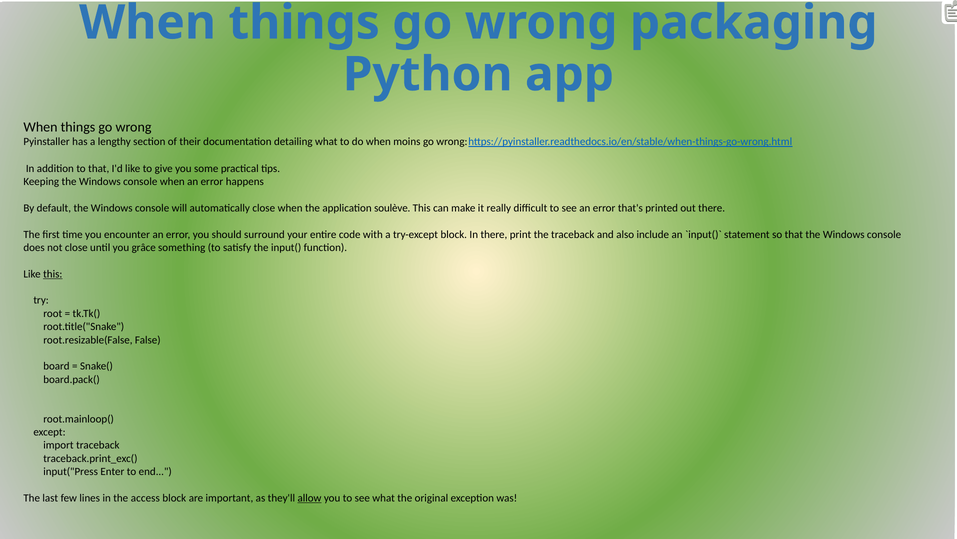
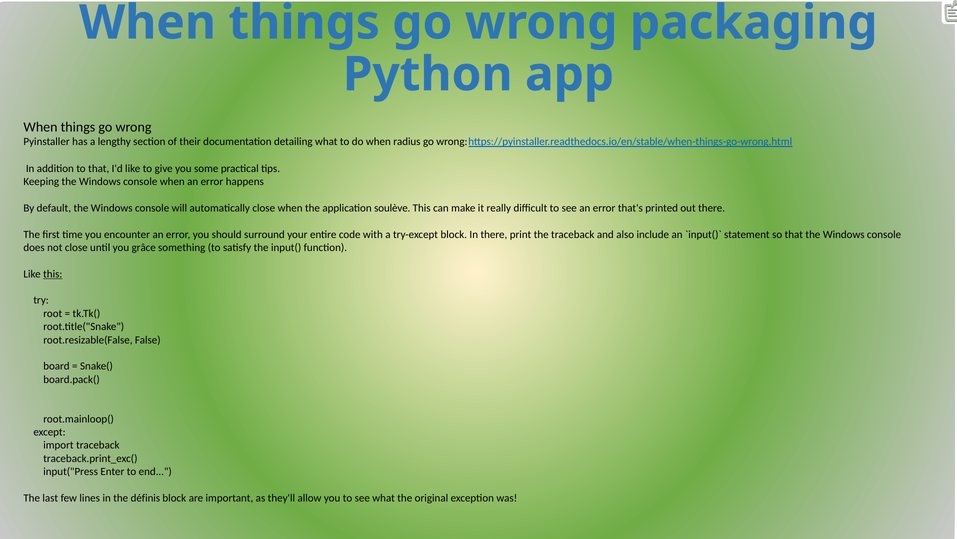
moins: moins -> radius (407, 142)
access: access -> définis (145, 497)
allow underline: present -> none (309, 497)
